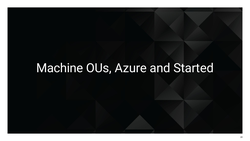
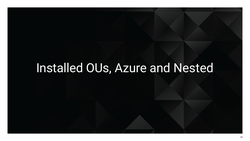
Machine: Machine -> Installed (60, 68)
Started: Started -> Nested (194, 68)
